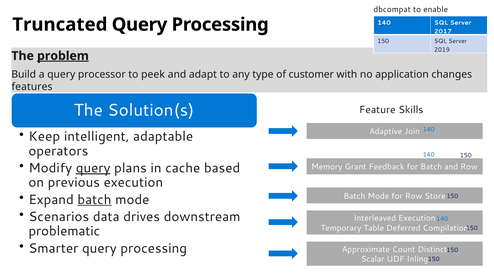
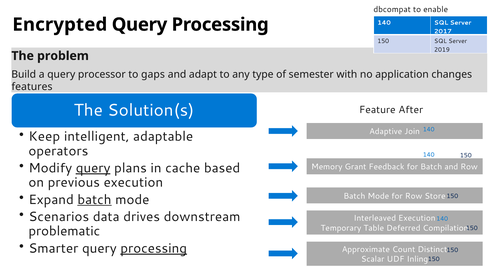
Truncated: Truncated -> Encrypted (60, 25)
problem underline: present -> none (63, 56)
peek: peek -> gaps (153, 74)
customer: customer -> semester (311, 74)
Skills: Skills -> After (411, 110)
processing underline: none -> present (154, 248)
